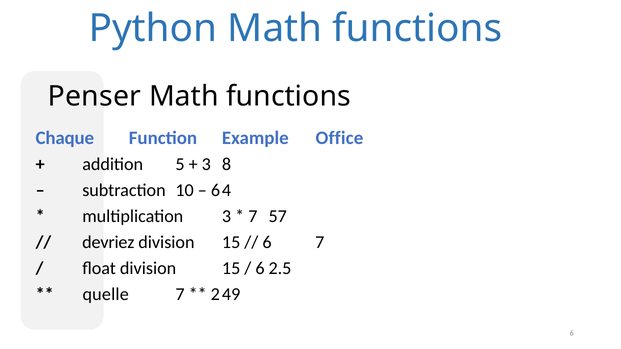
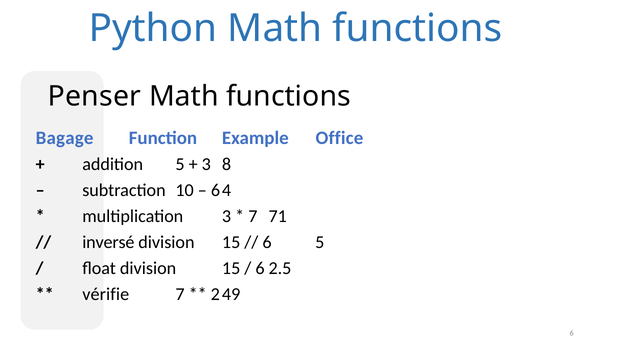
Chaque: Chaque -> Bagage (65, 138)
57: 57 -> 71 (278, 217)
devriez: devriez -> inversé (108, 243)
6 7: 7 -> 5 (320, 243)
quelle: quelle -> vérifie (106, 295)
